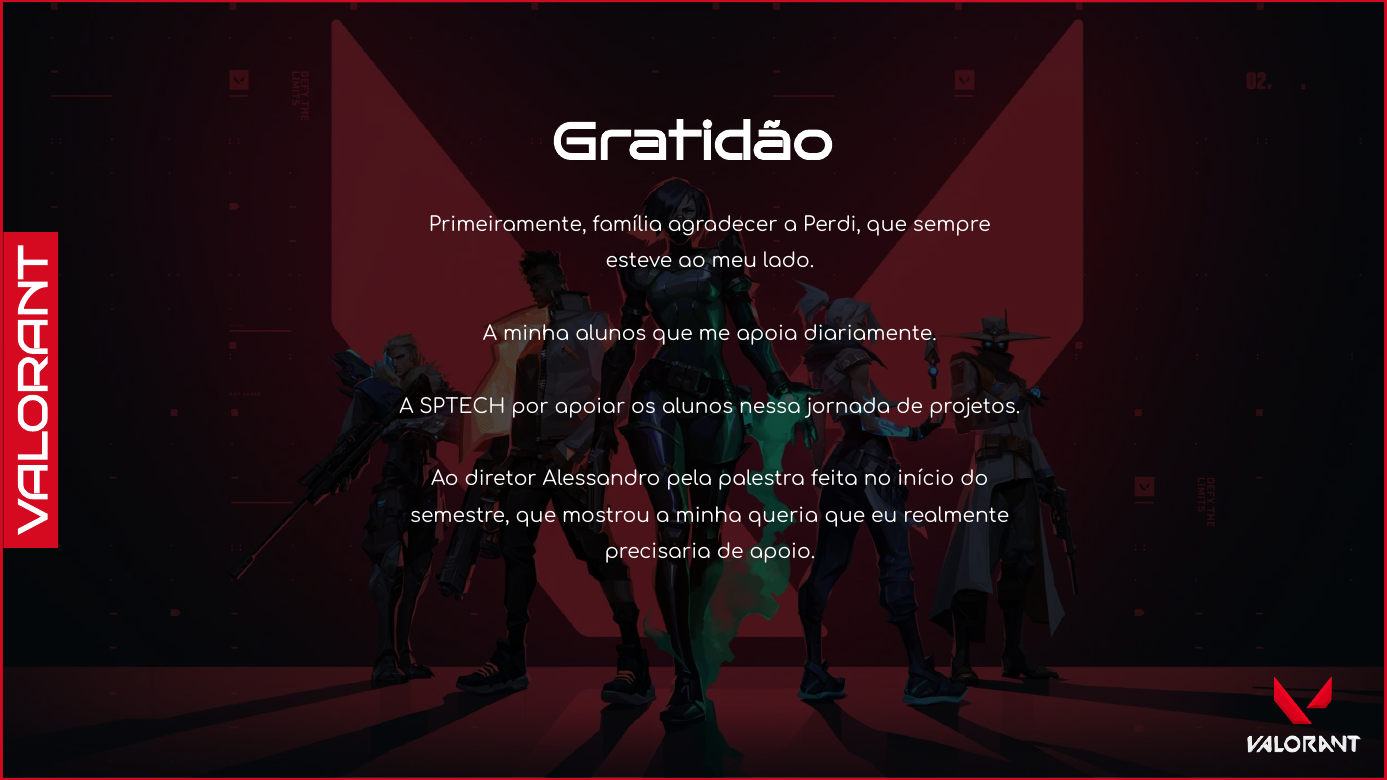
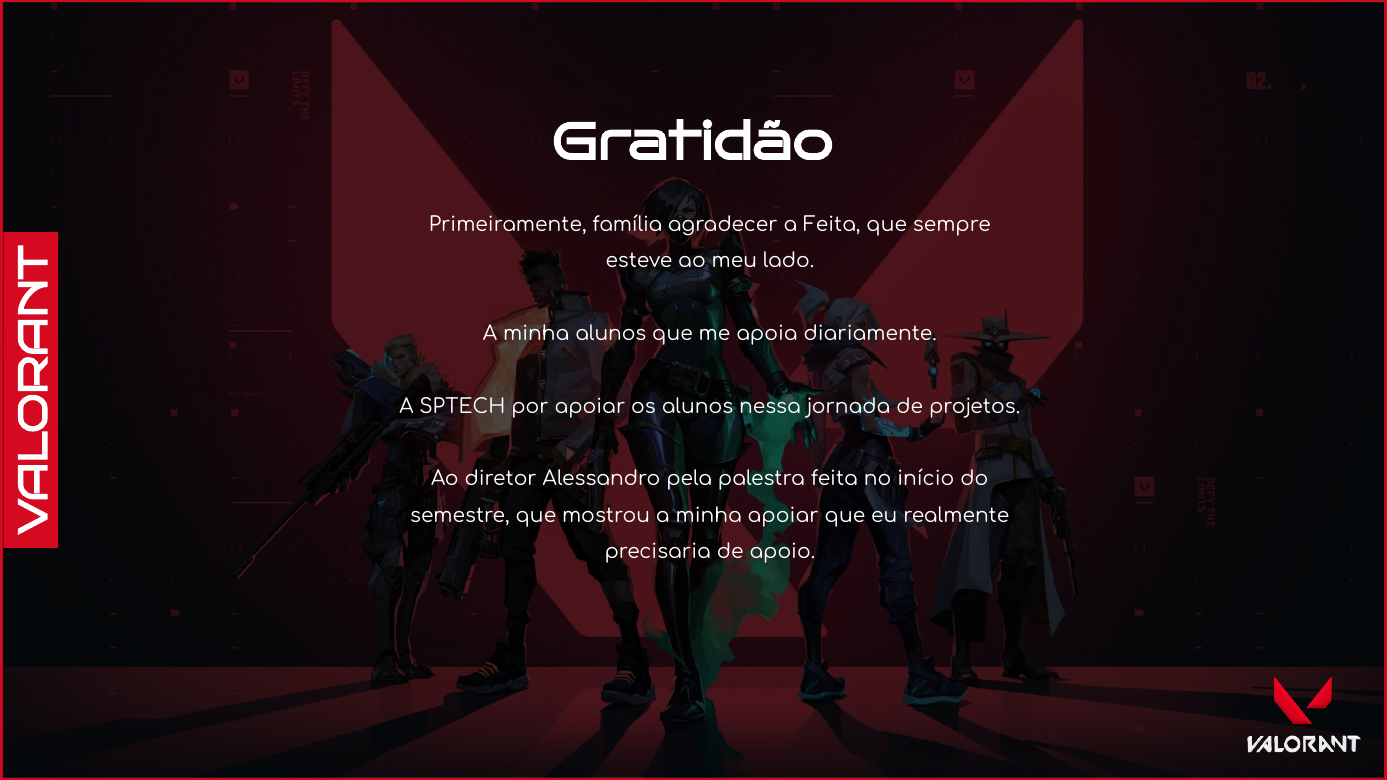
a Perdi: Perdi -> Feita (832, 225)
minha queria: queria -> apoiar (783, 516)
